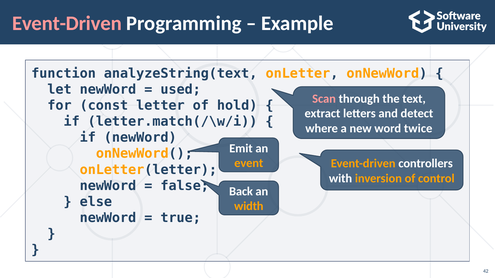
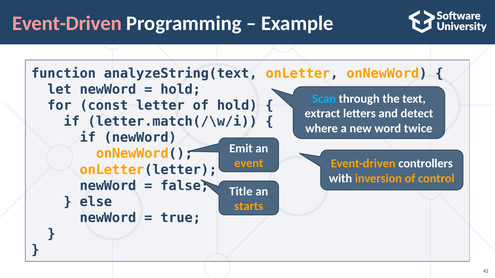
used: used -> hold (181, 89)
Scan colour: pink -> light blue (324, 99)
Back: Back -> Title (241, 192)
width: width -> starts (249, 207)
